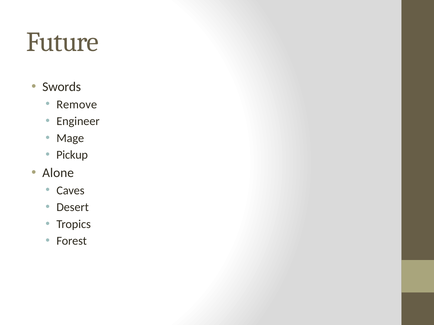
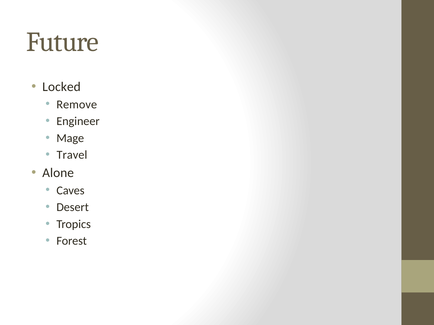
Swords: Swords -> Locked (62, 87)
Pickup: Pickup -> Travel (72, 155)
